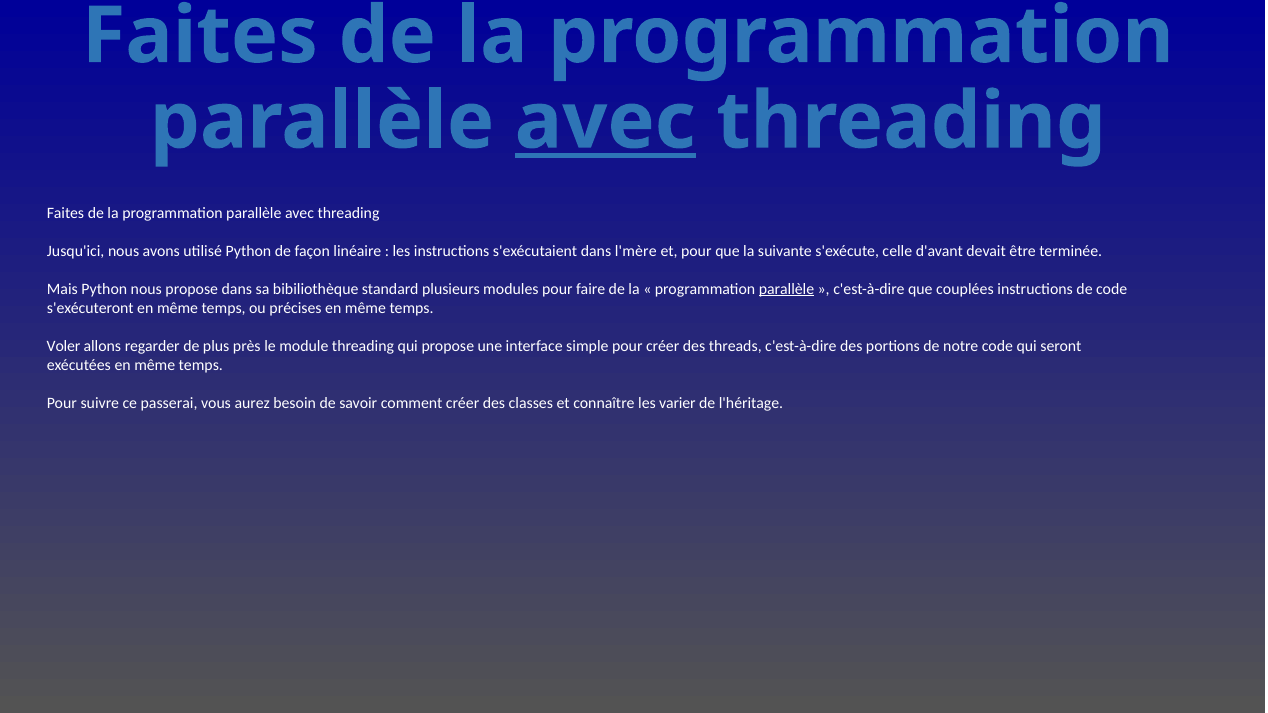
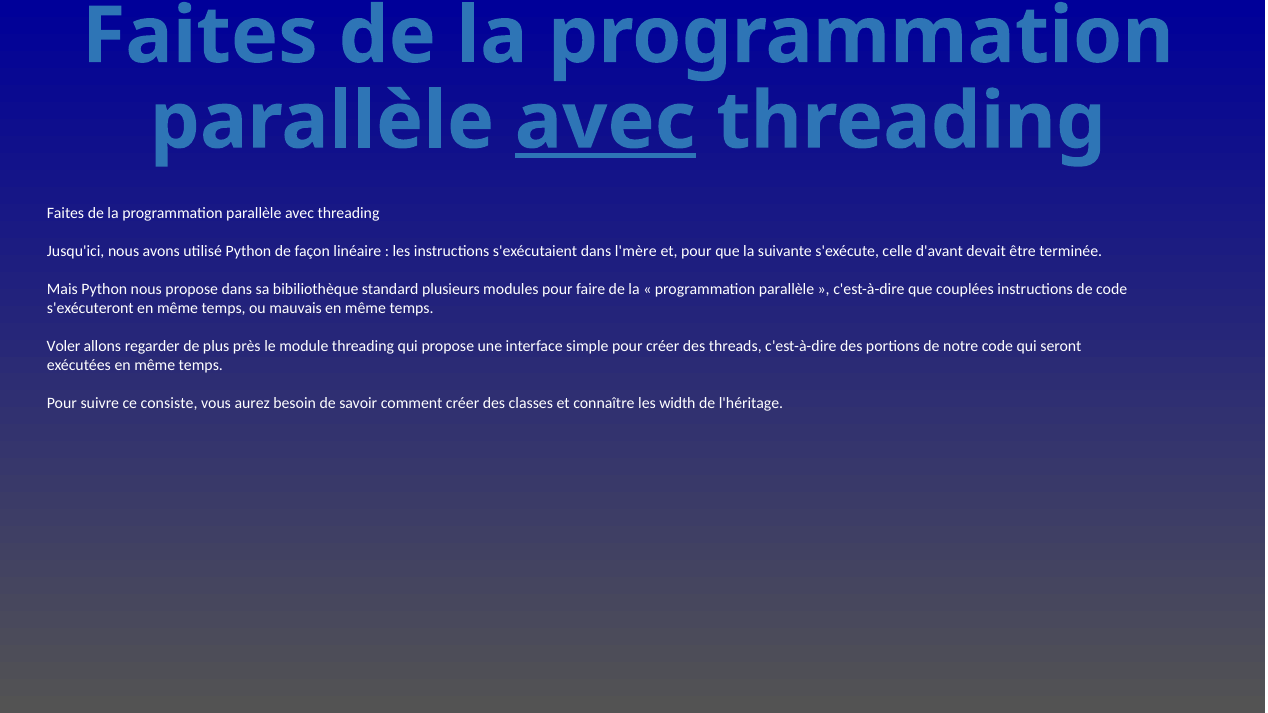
parallèle underline: present -> none (786, 289)
précises: précises -> mauvais (296, 308)
passerai: passerai -> consiste (169, 403)
varier: varier -> width (677, 403)
